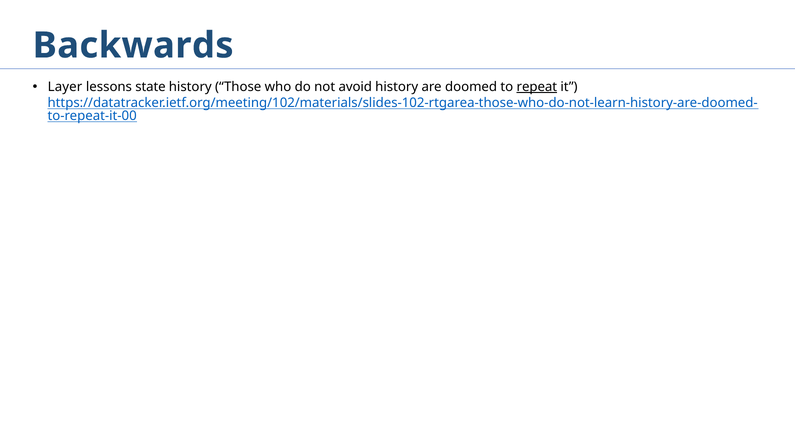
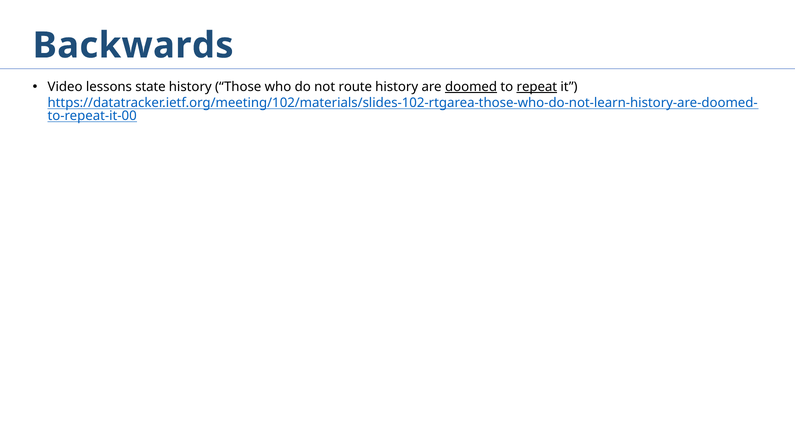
Layer: Layer -> Video (65, 87)
avoid: avoid -> route (355, 87)
doomed underline: none -> present (471, 87)
